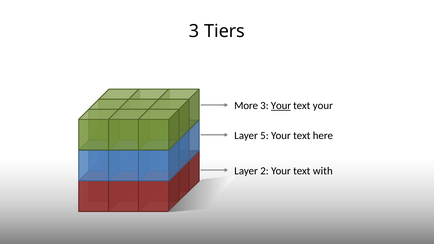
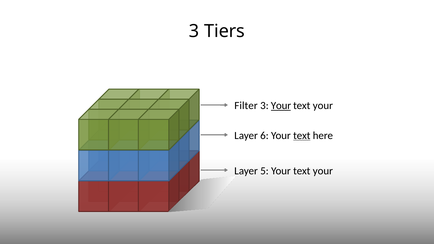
More: More -> Filter (246, 106)
5: 5 -> 6 (264, 136)
text underline: none -> present (302, 136)
2: 2 -> 5 (264, 171)
with: with -> your (323, 171)
